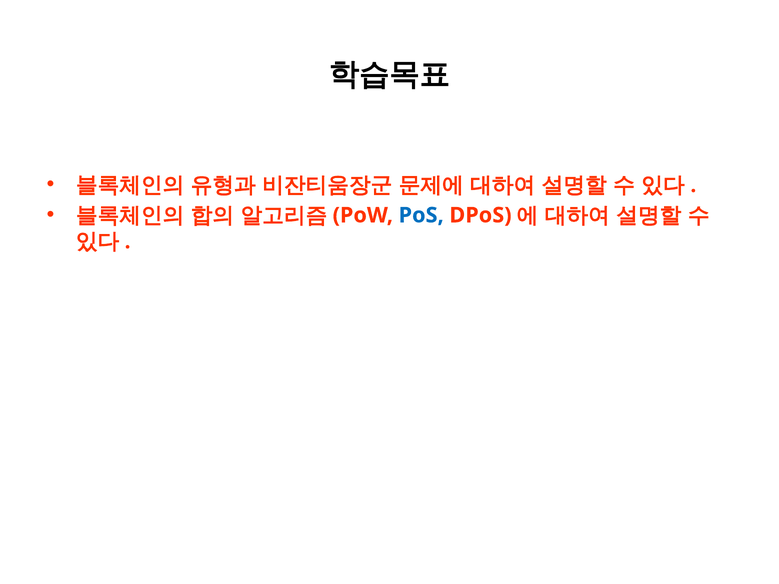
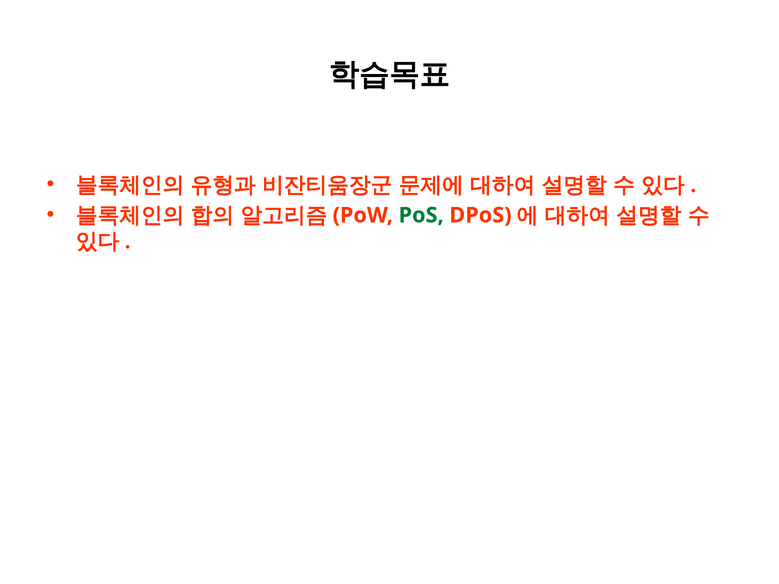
PoS colour: blue -> green (421, 215)
